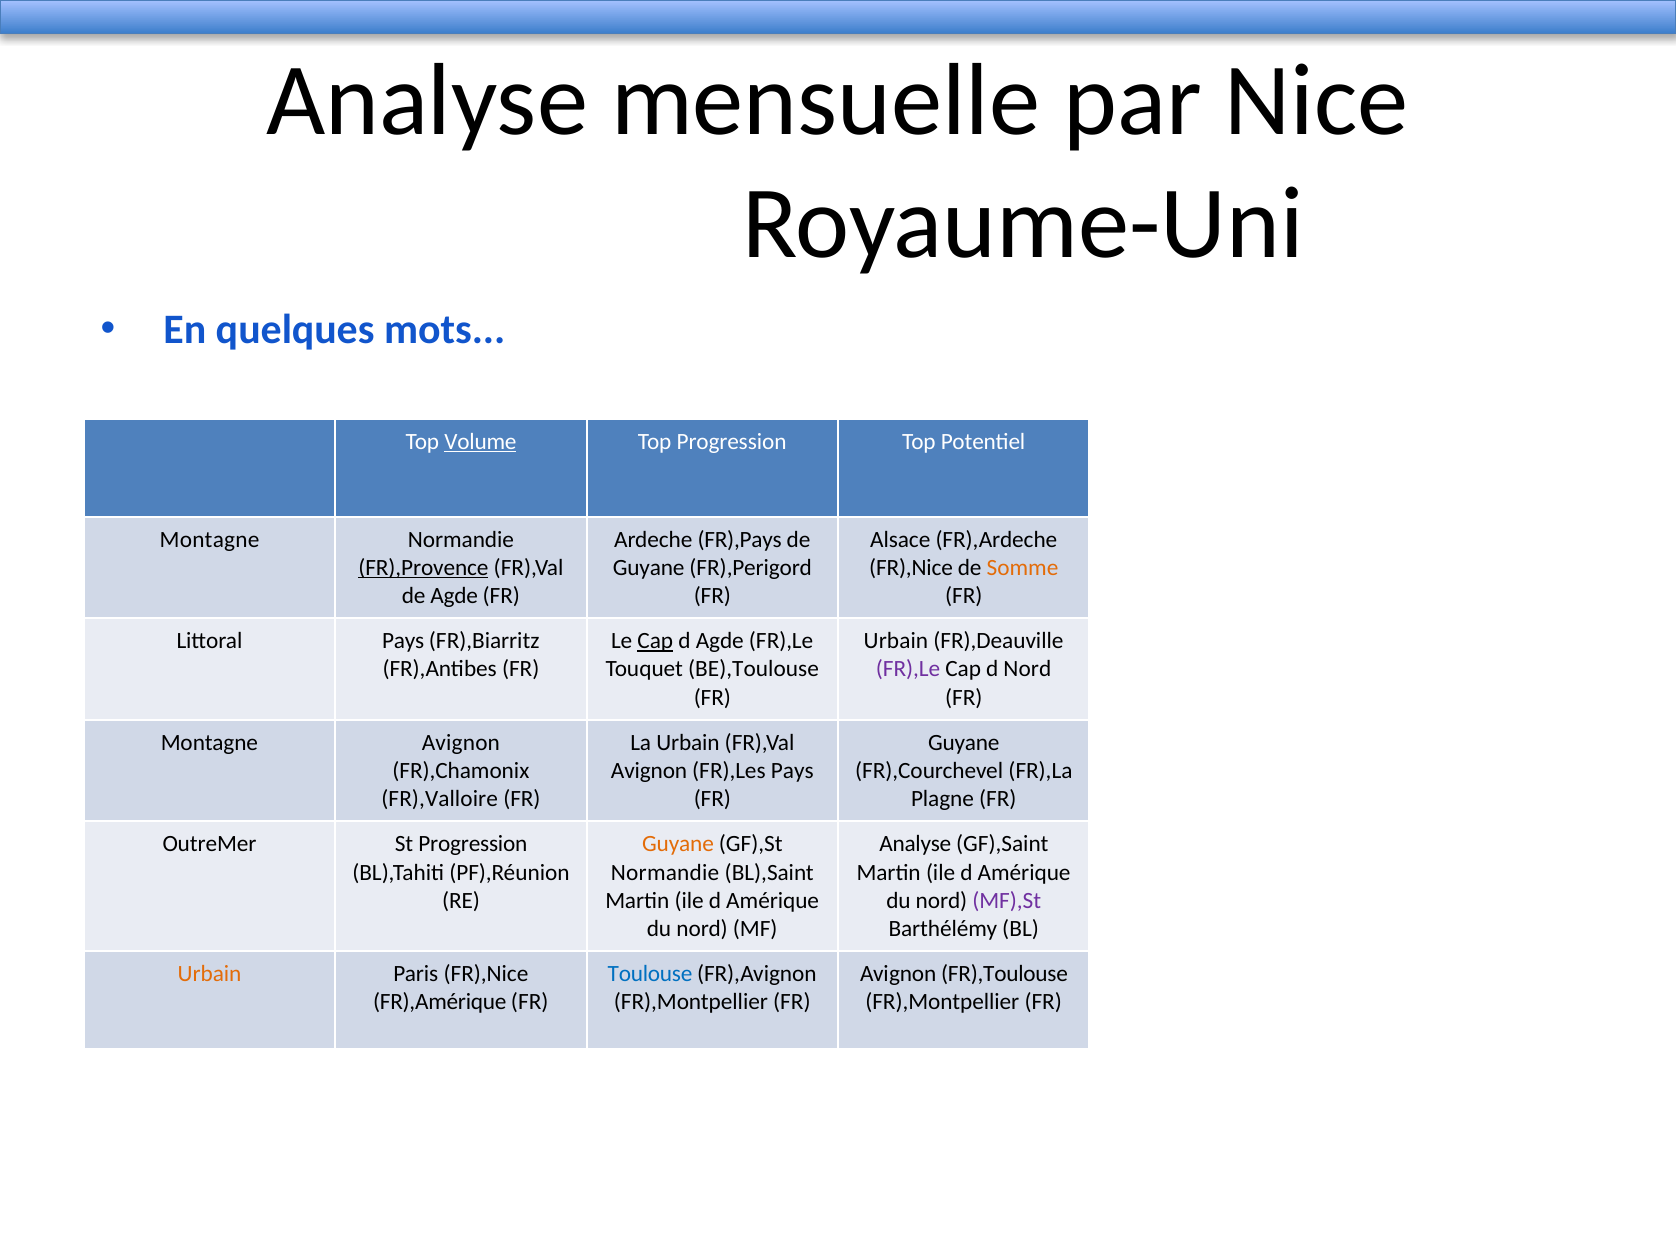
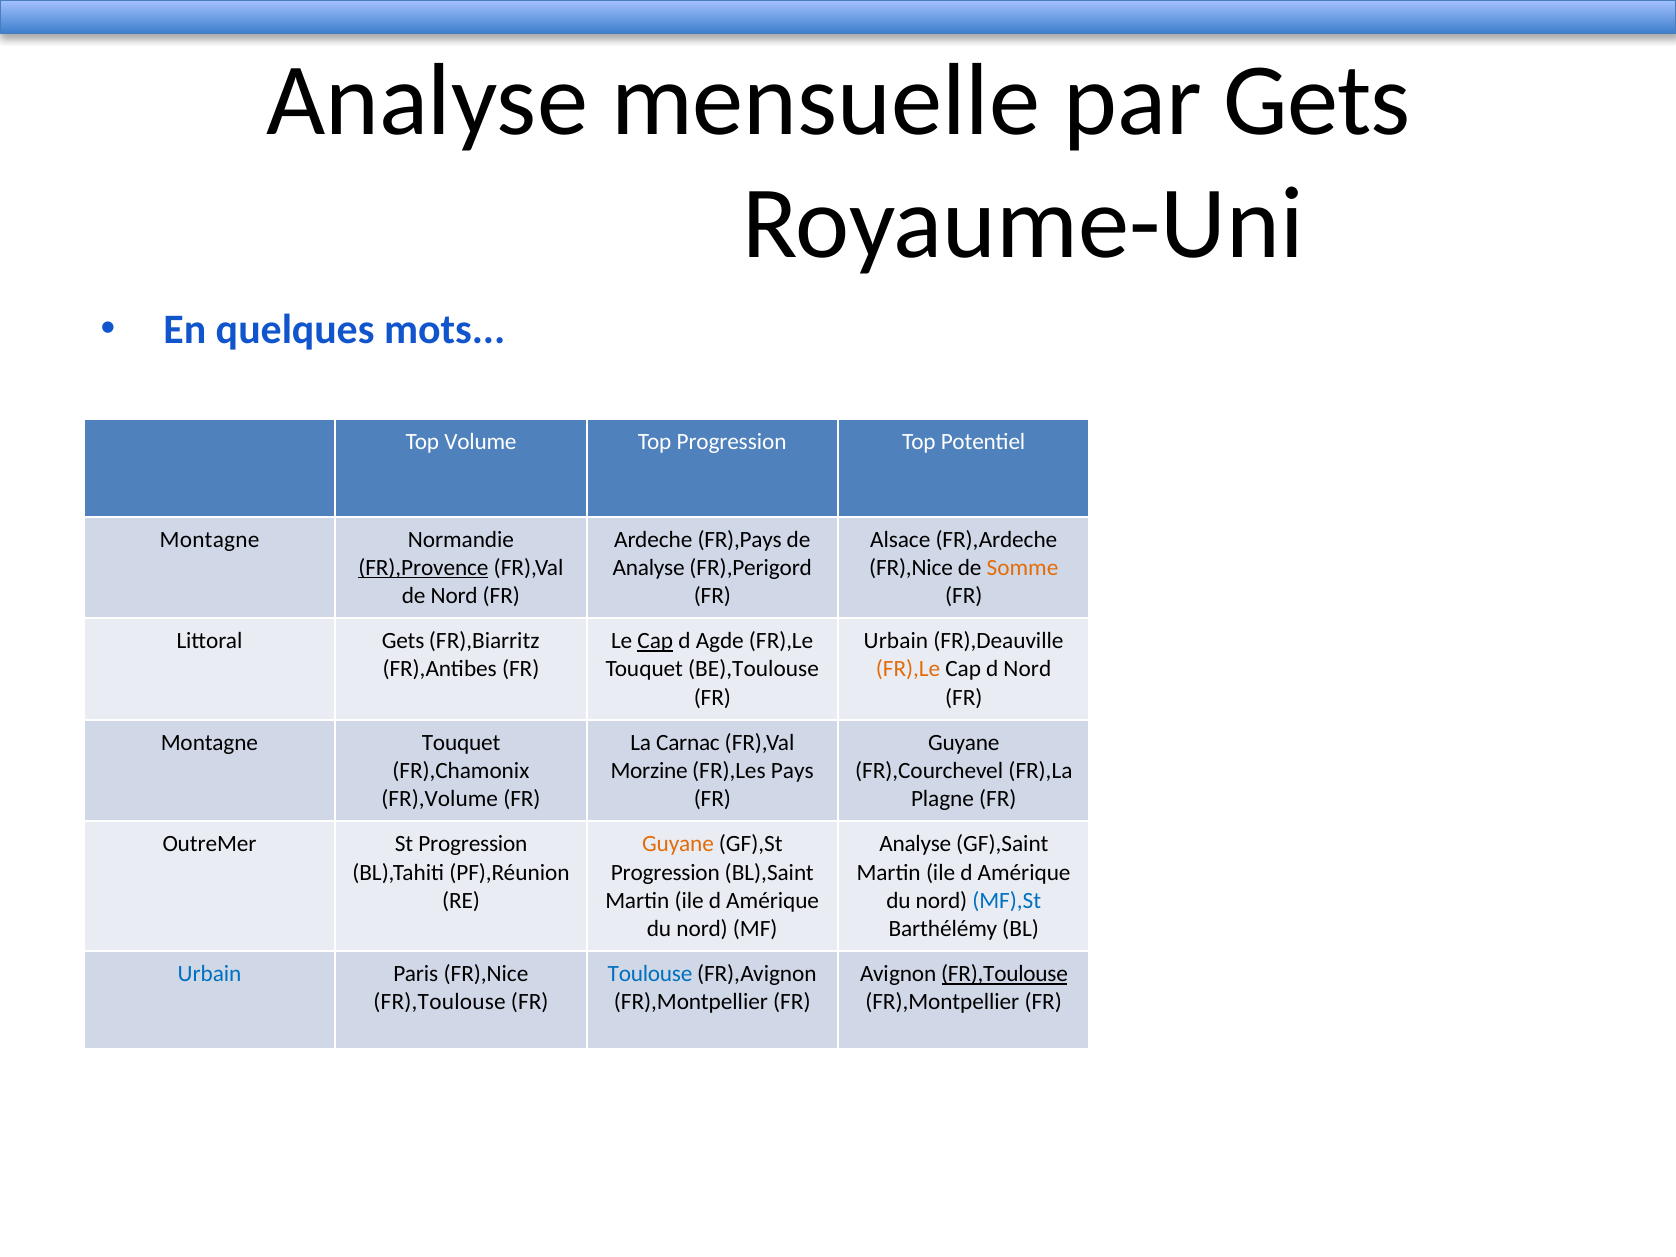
par Nice: Nice -> Gets (1317, 101)
Volume underline: present -> none (480, 442)
Guyane: Guyane -> Analyse (649, 568)
de Agde: Agde -> Nord (454, 596)
Littoral Pays: Pays -> Gets (403, 641)
FR),Le colour: purple -> orange (908, 669)
Montagne Avignon: Avignon -> Touquet (461, 743)
La Urbain: Urbain -> Carnac (688, 743)
Avignon: Avignon -> Morzine (649, 771)
FR),Valloire: FR),Valloire -> FR),Volume (440, 799)
Normandie: Normandie -> Progression (665, 872)
MF),St colour: purple -> blue (1007, 901)
Urbain colour: orange -> blue (210, 974)
FR),Toulouse underline: none -> present (1005, 974)
FR),Amérique: FR),Amérique -> FR),Toulouse (440, 1002)
